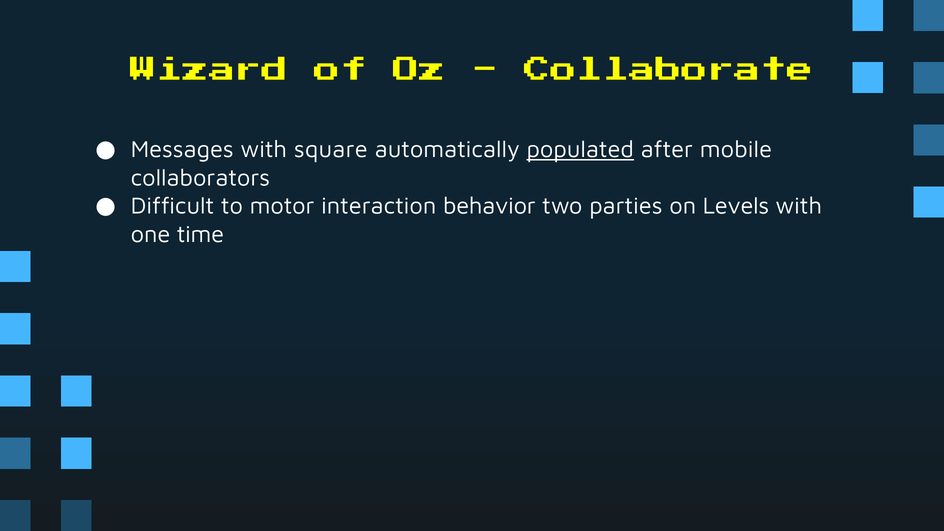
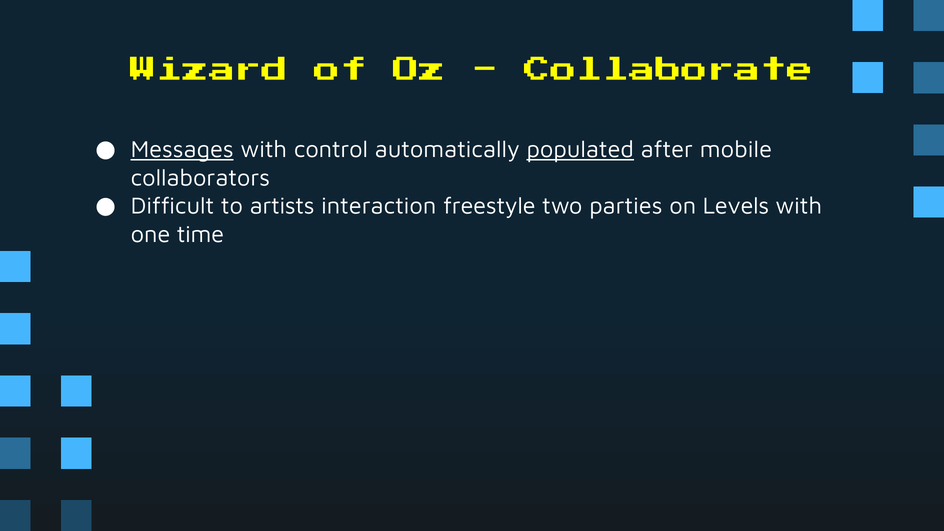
Messages underline: none -> present (182, 150)
square: square -> control (331, 150)
motor: motor -> artists (282, 206)
behavior: behavior -> freestyle (489, 206)
